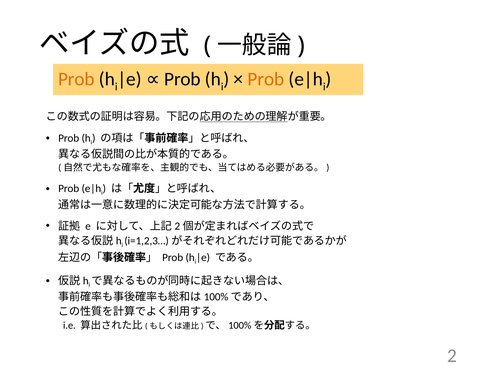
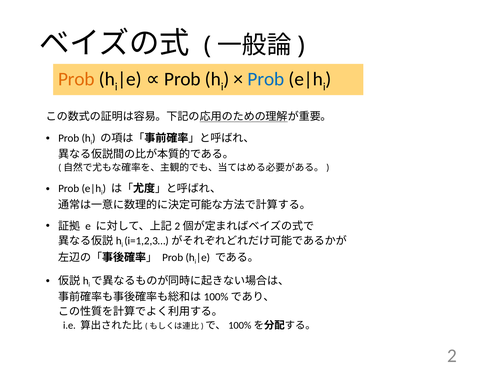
Prob colour: orange -> blue (266, 79)
